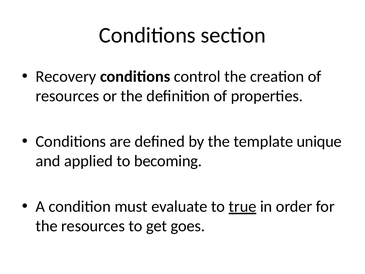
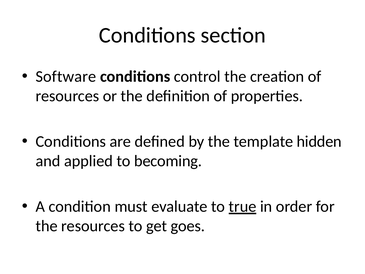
Recovery: Recovery -> Software (66, 77)
unique: unique -> hidden (319, 141)
